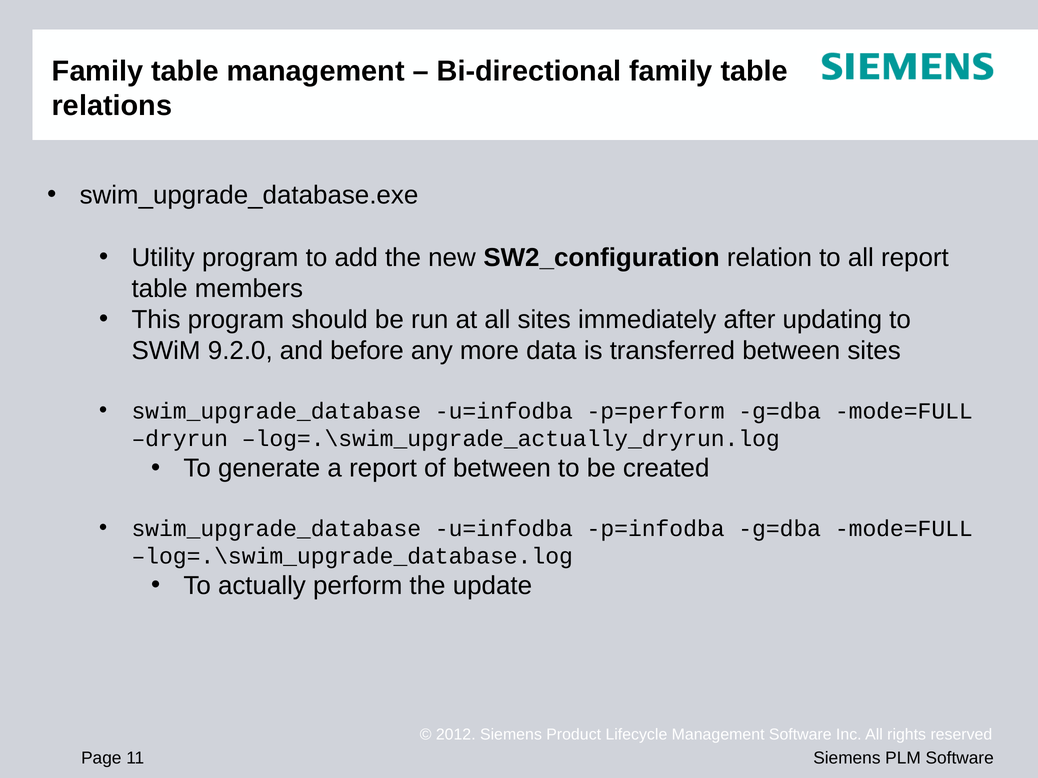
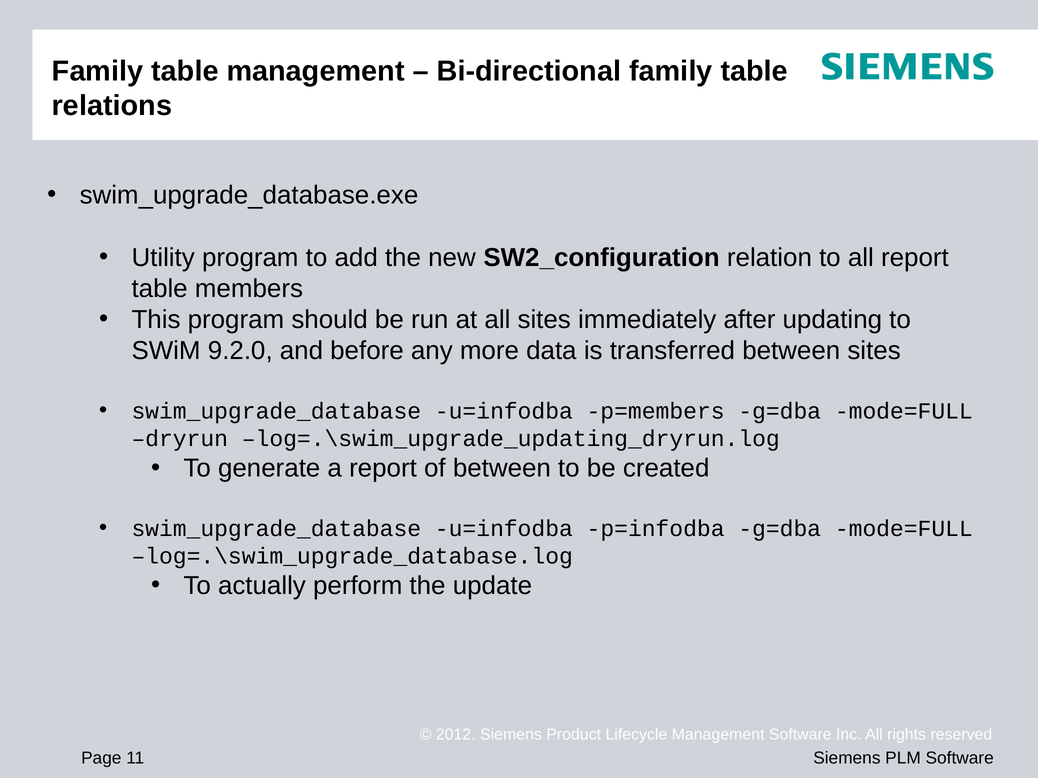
p=perform: p=perform -> p=members (656, 411)
log=.\swim_upgrade_actually_dryrun.log: log=.\swim_upgrade_actually_dryrun.log -> log=.\swim_upgrade_updating_dryrun.log (511, 439)
